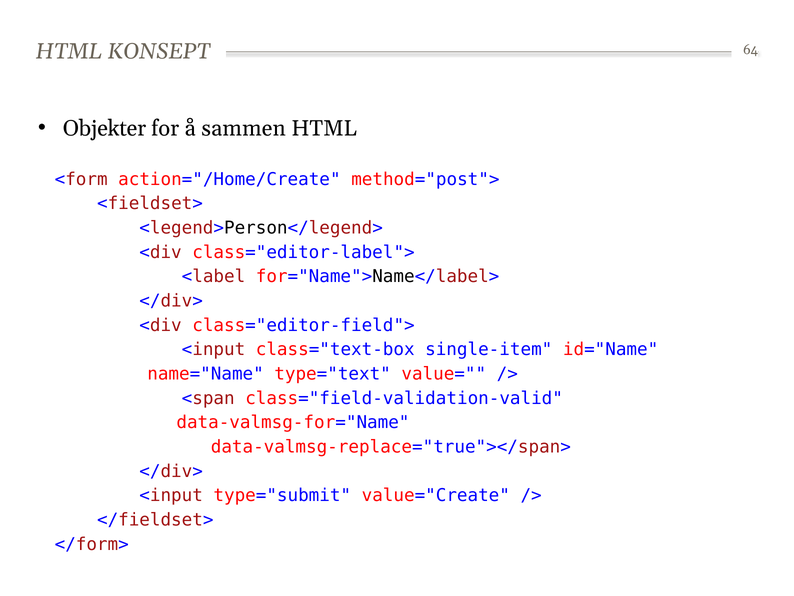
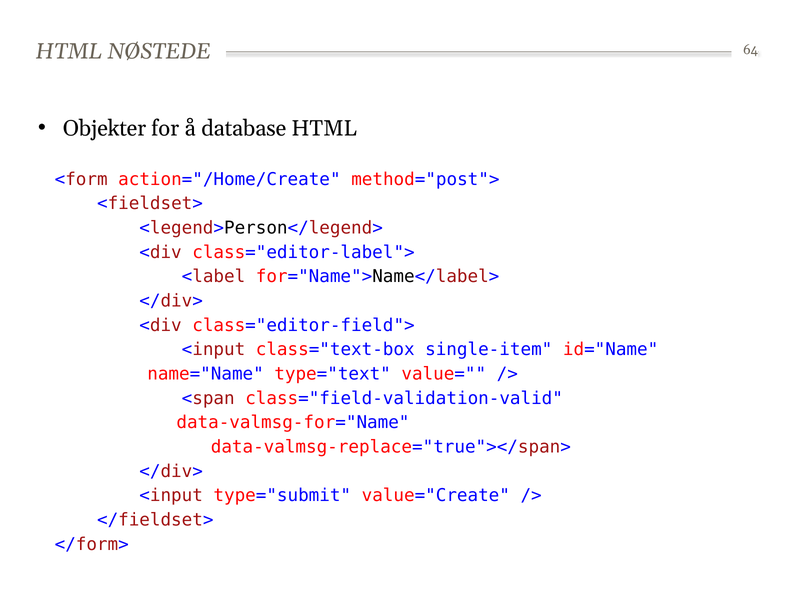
KONSEPT: KONSEPT -> NØSTEDE (159, 51)
sammen: sammen -> database (244, 128)
